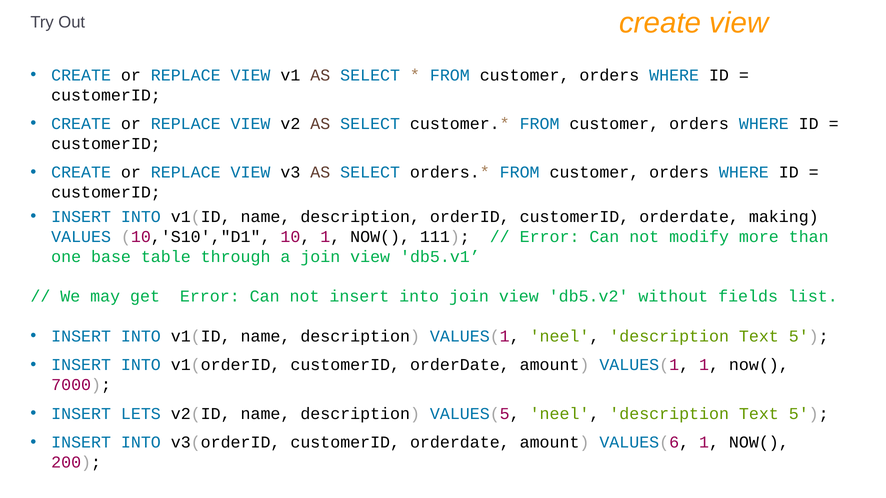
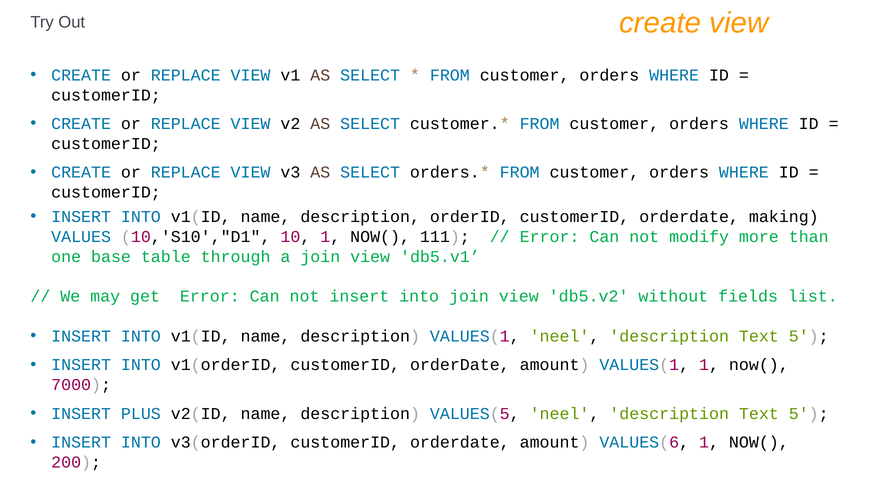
LETS: LETS -> PLUS (141, 414)
